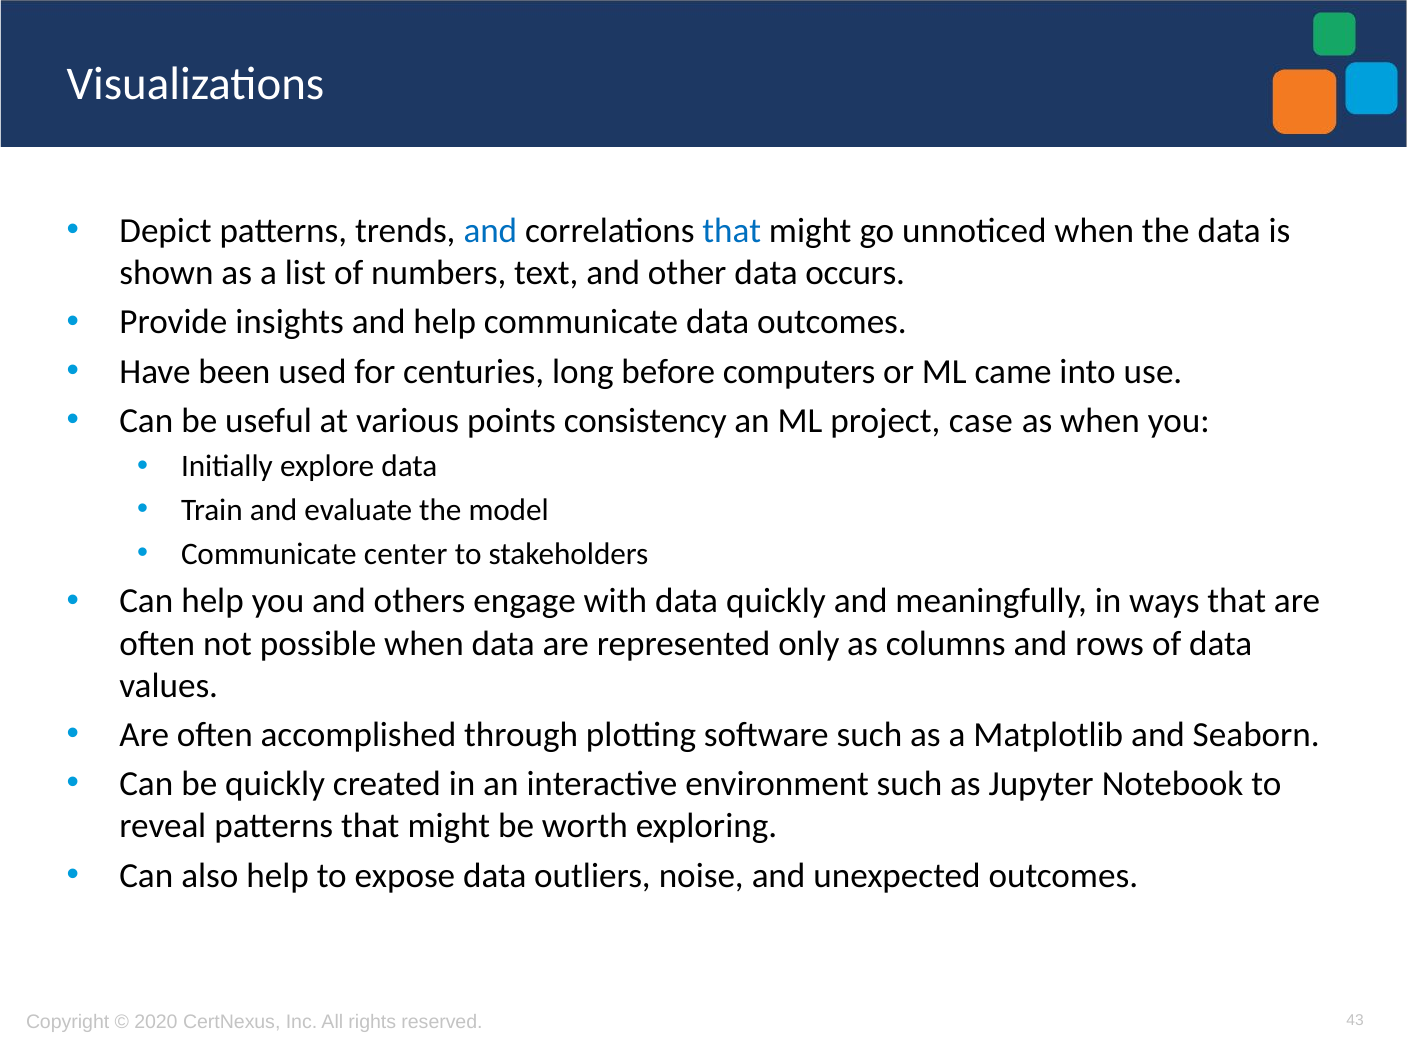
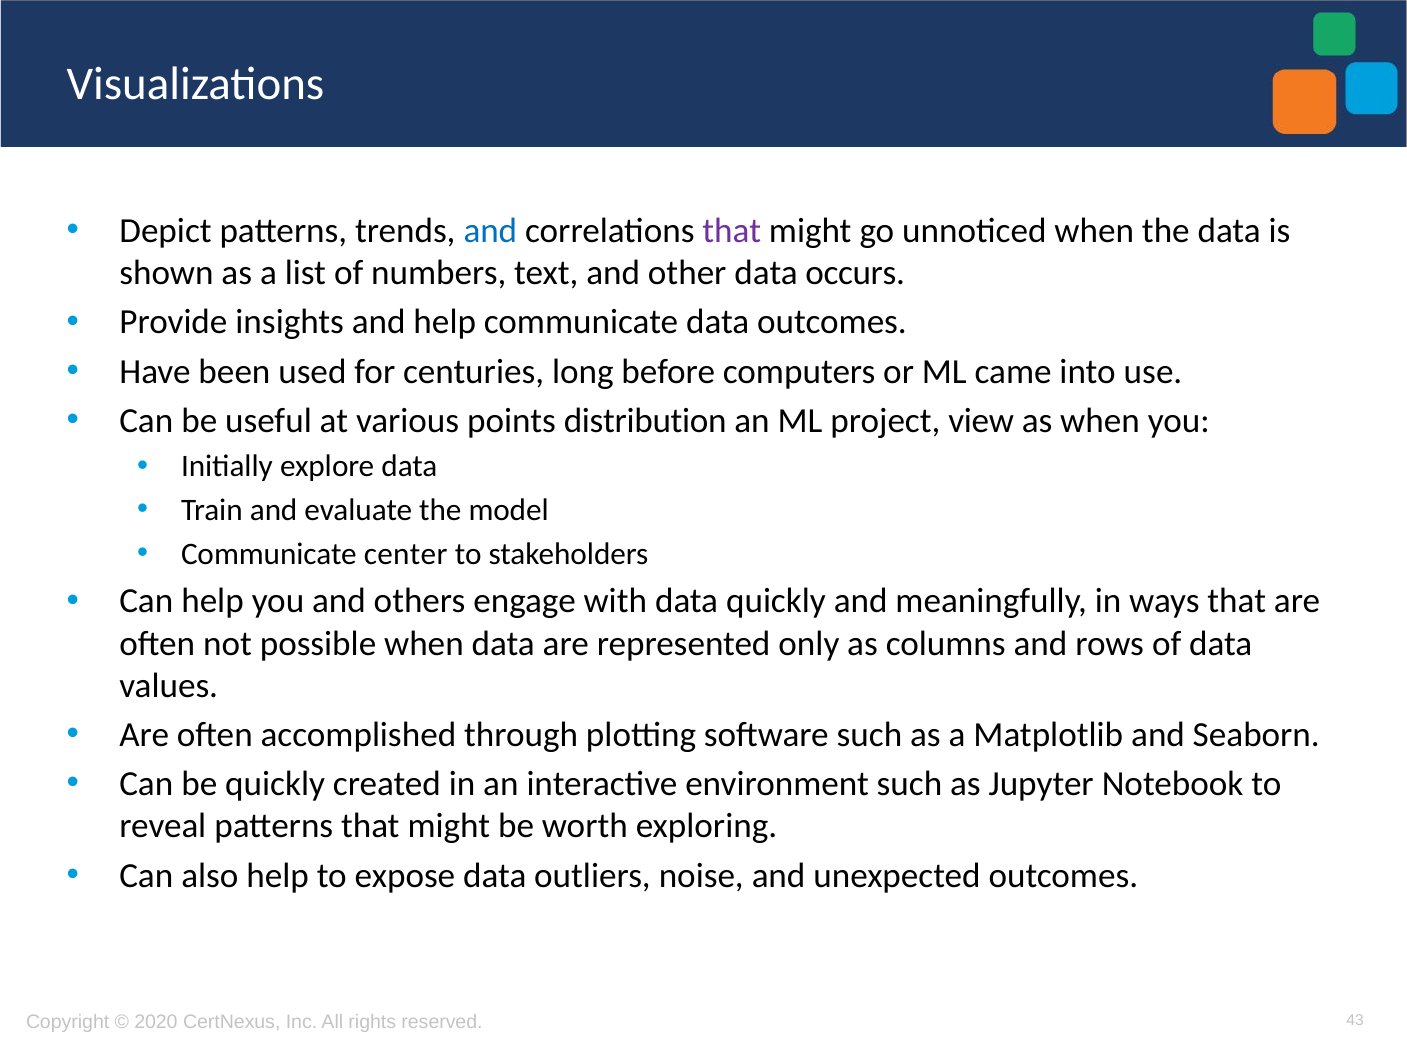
that colour: blue -> purple (732, 231)
consistency: consistency -> distribution (645, 421)
case: case -> view (981, 421)
